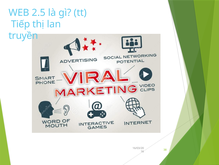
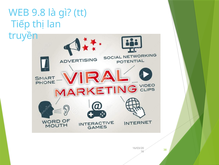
2.5: 2.5 -> 9.8 (39, 13)
